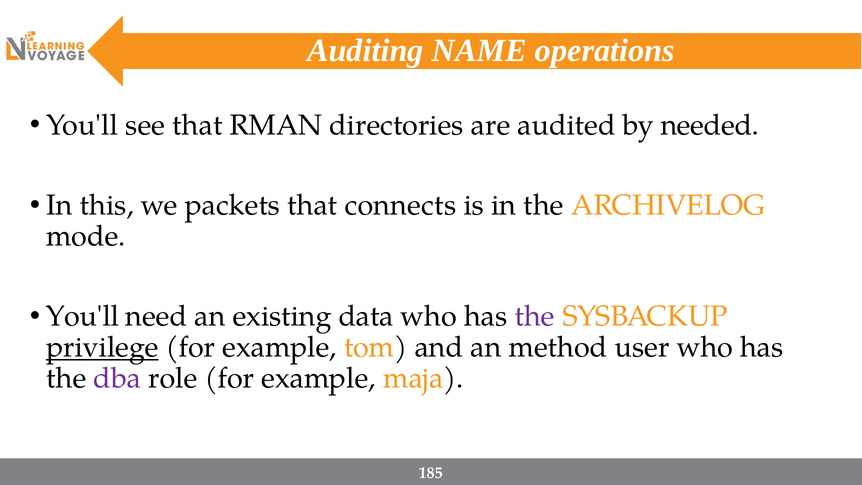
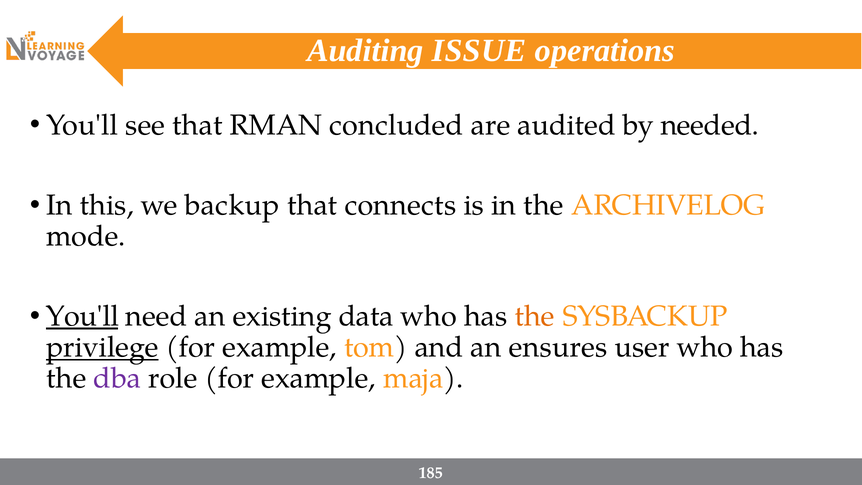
NAME: NAME -> ISSUE (479, 51)
directories: directories -> concluded (396, 125)
packets: packets -> backup (232, 205)
You'll underline: none -> present (82, 316)
the colour: purple -> orange (535, 316)
method: method -> ensures (558, 347)
